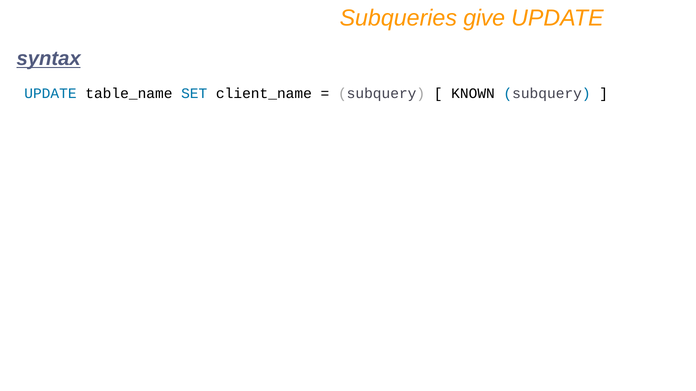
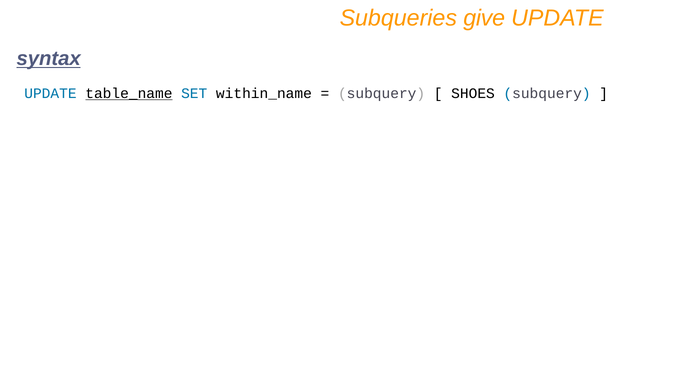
table_name underline: none -> present (129, 94)
client_name: client_name -> within_name (264, 94)
KNOWN: KNOWN -> SHOES (473, 94)
